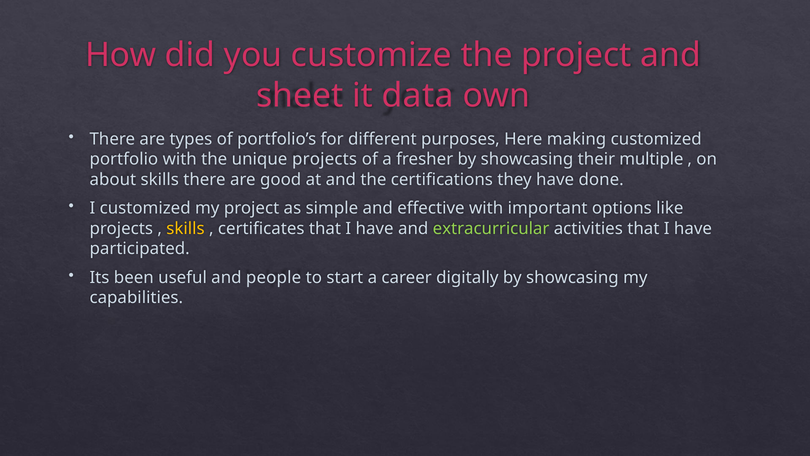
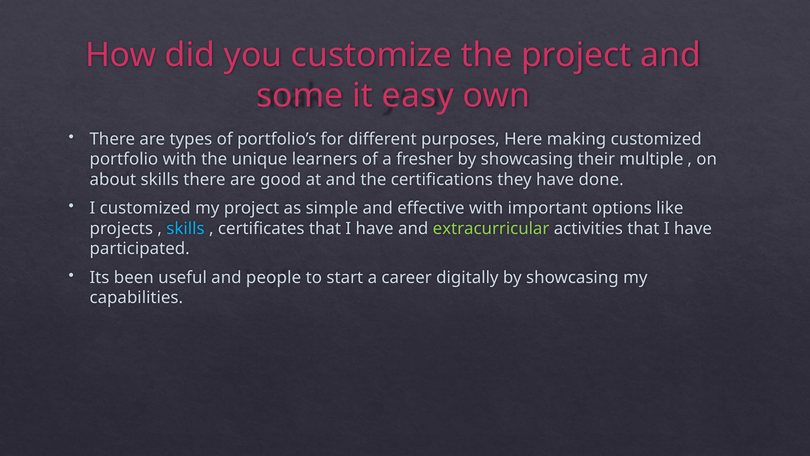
sheet: sheet -> some (300, 95)
data: data -> easy (418, 95)
unique projects: projects -> learners (325, 159)
skills colour: yellow -> light blue (185, 228)
